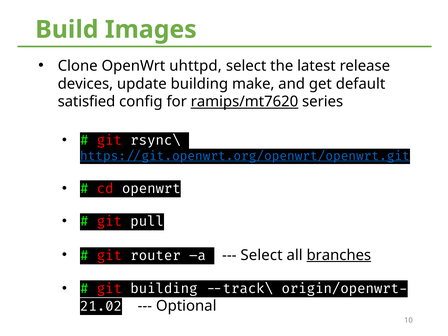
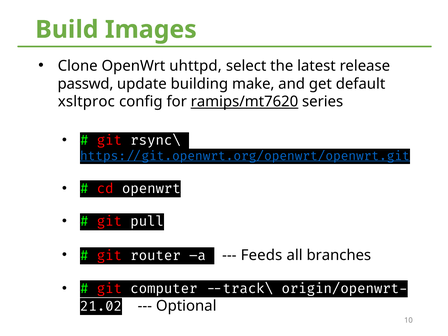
devices: devices -> passwd (85, 84)
satisfied: satisfied -> xsltproc (86, 102)
Select: Select -> Feeds (261, 255)
branches underline: present -> none (339, 255)
git building: building -> computer (164, 289)
